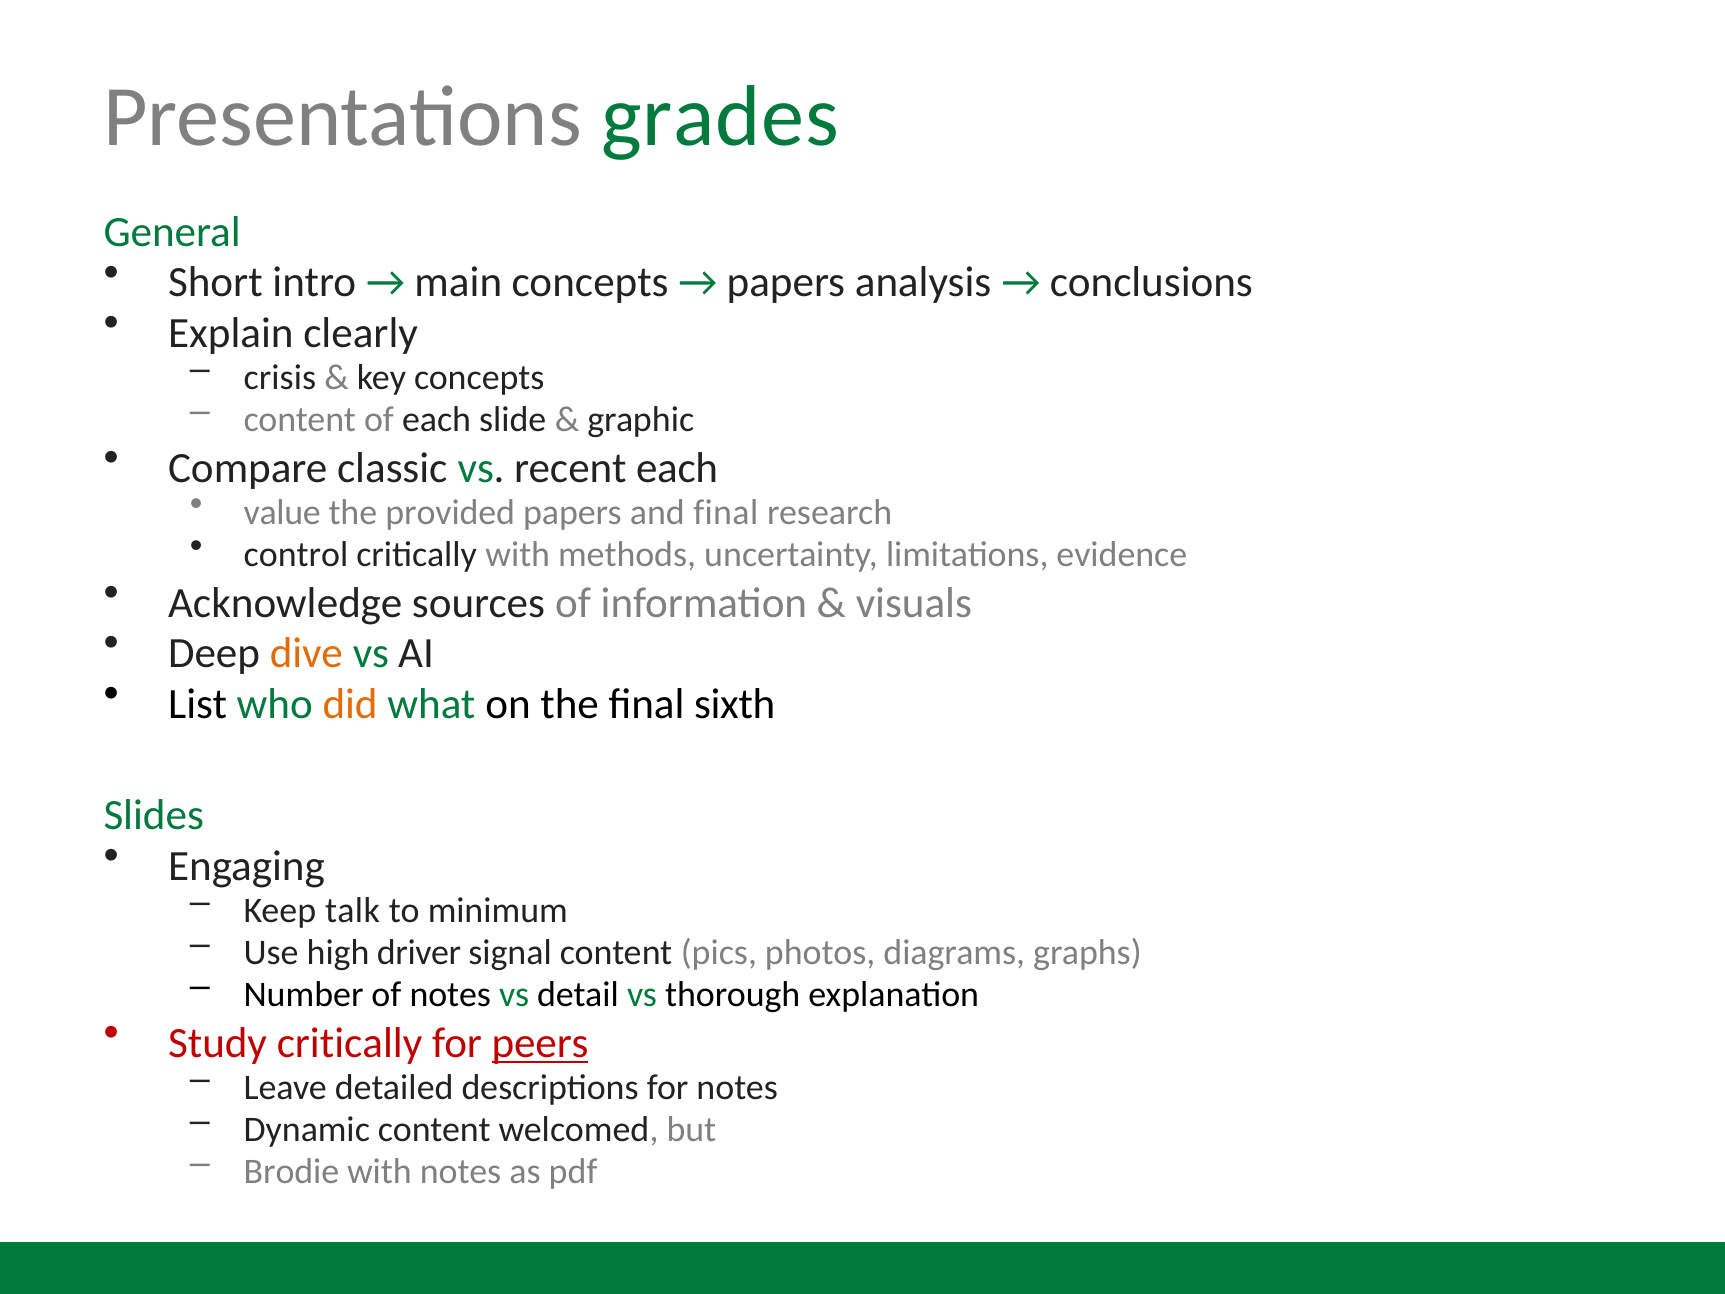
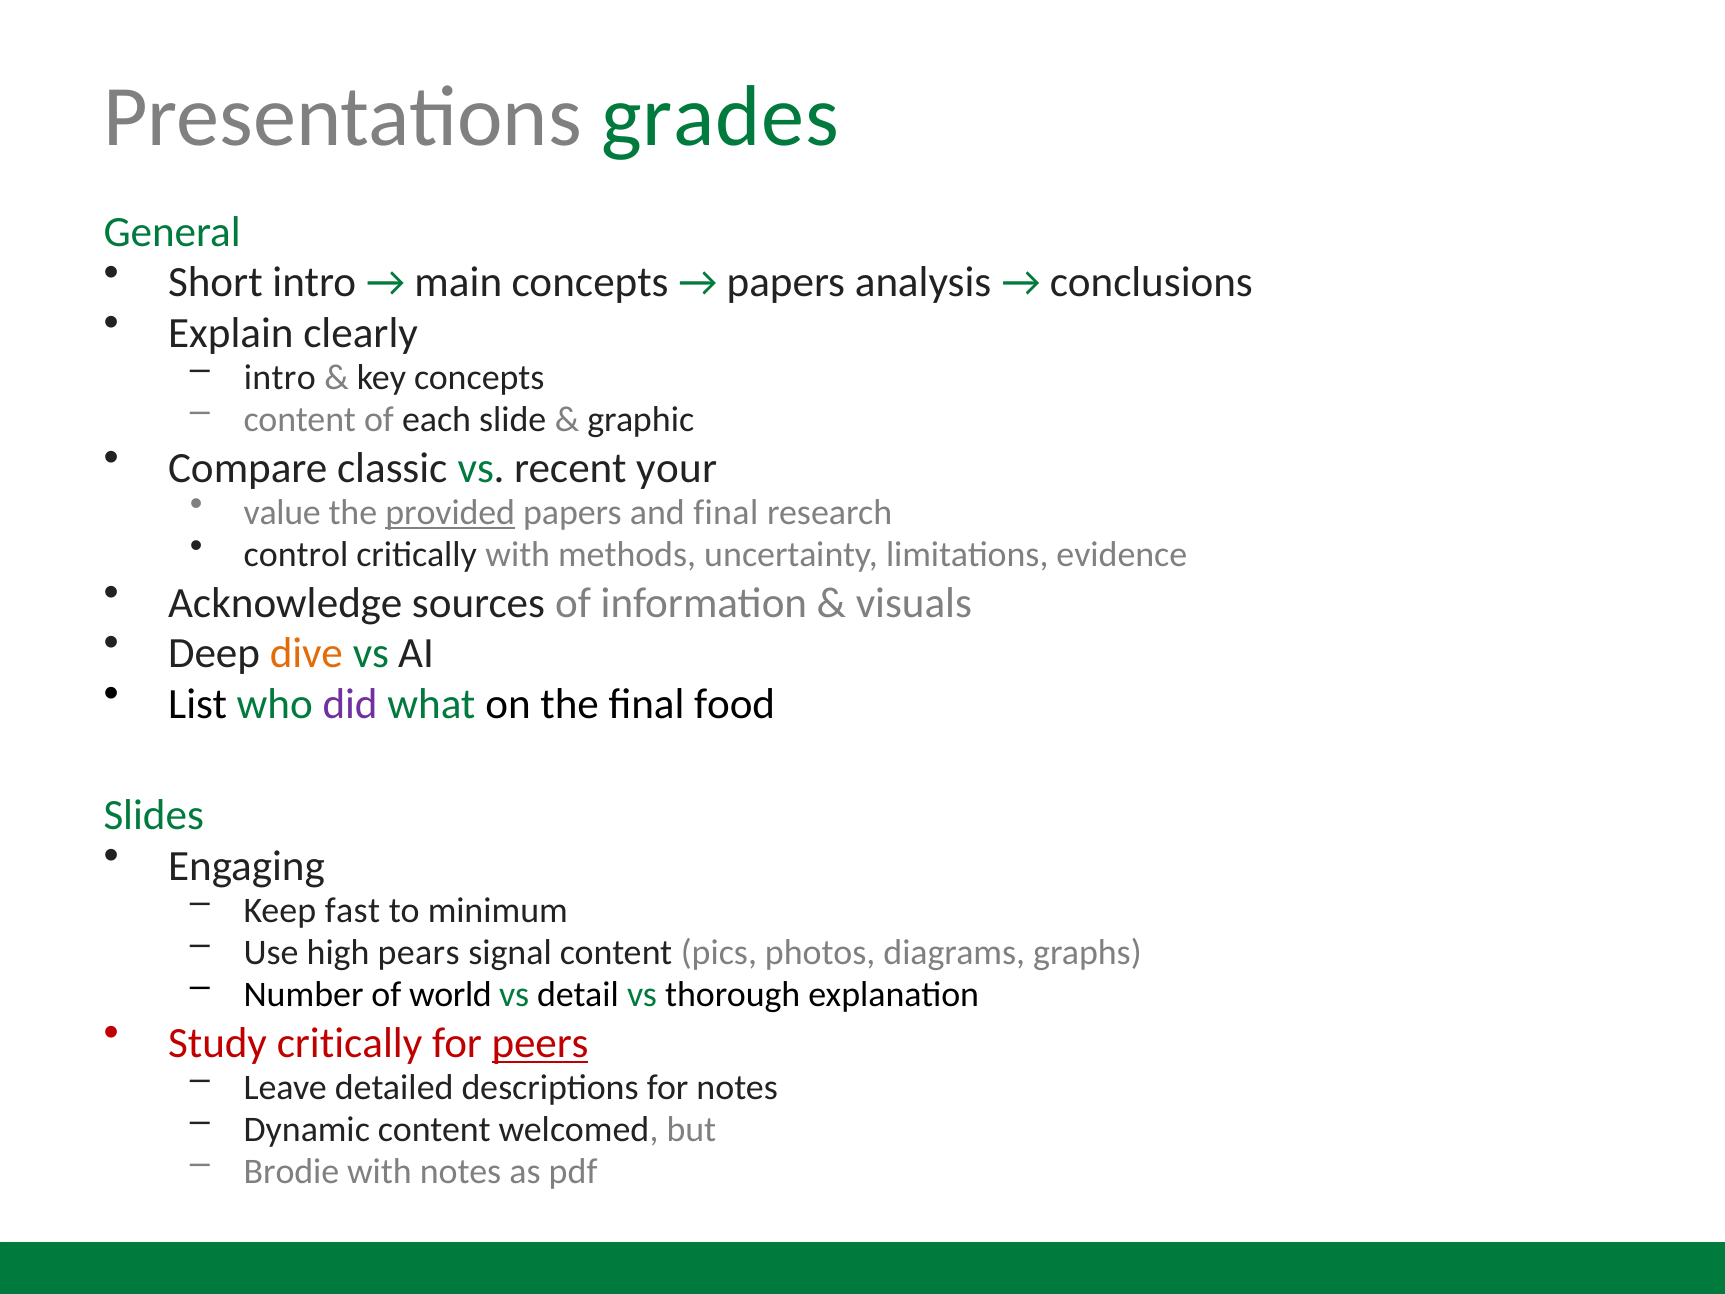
crisis: crisis -> intro (280, 378)
recent each: each -> your (677, 468)
provided underline: none -> present (450, 513)
did colour: orange -> purple (350, 704)
sixth: sixth -> food (735, 704)
talk: talk -> fast (352, 911)
driver: driver -> pears (419, 953)
of notes: notes -> world (450, 995)
